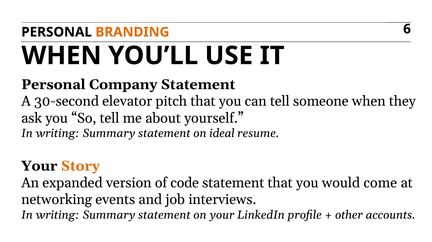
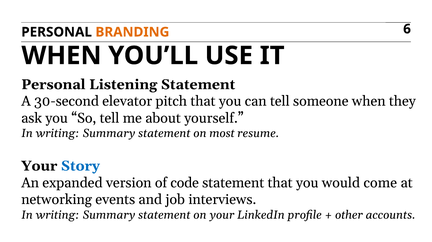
Company: Company -> Listening (123, 85)
ideal: ideal -> most (222, 134)
Story colour: orange -> blue (80, 166)
